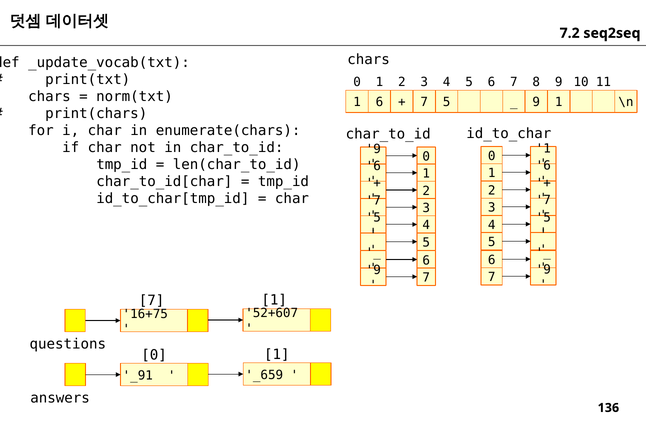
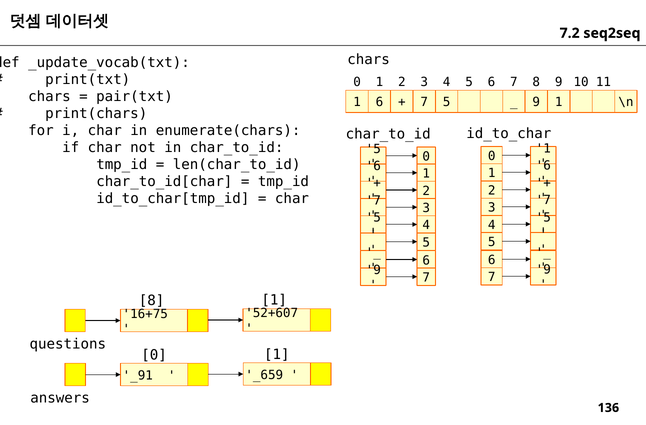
norm(txt: norm(txt -> pair(txt (134, 96)
9: 9 -> 5 (373, 149)
7: 7 -> 8 (152, 300)
